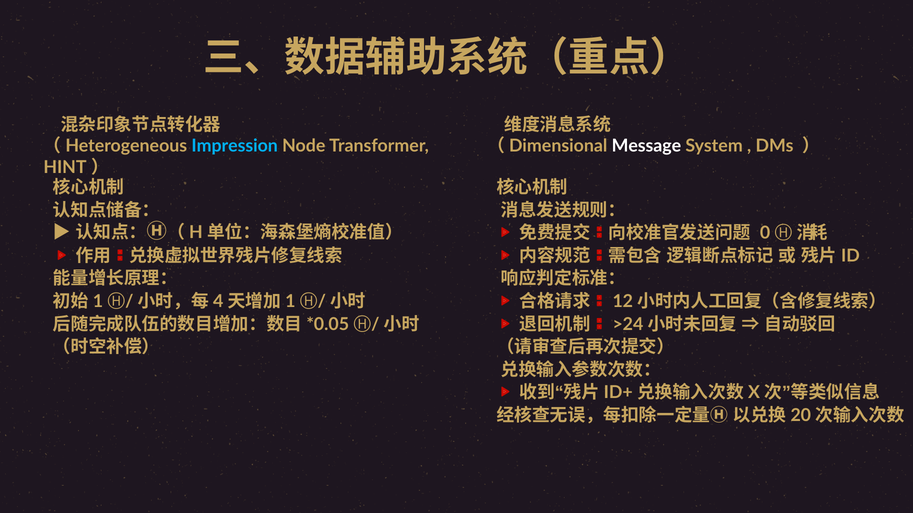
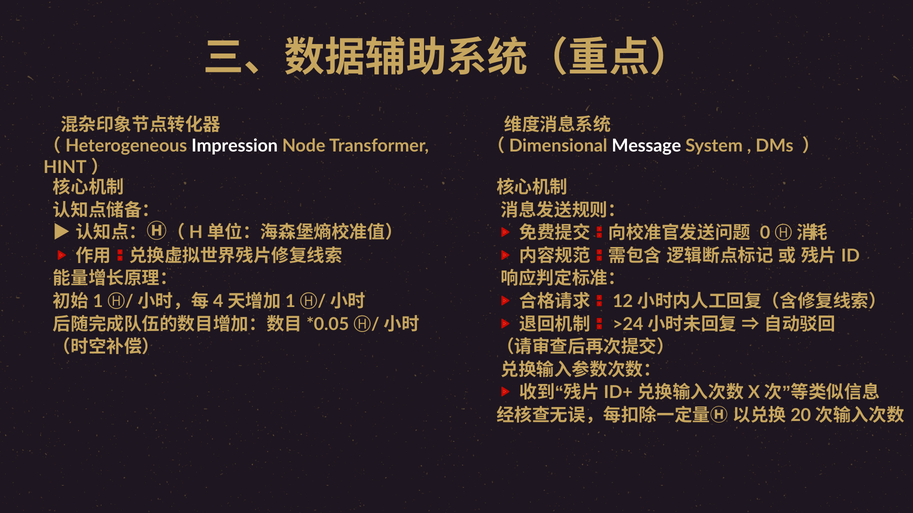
Impression colour: light blue -> white (235, 146)
